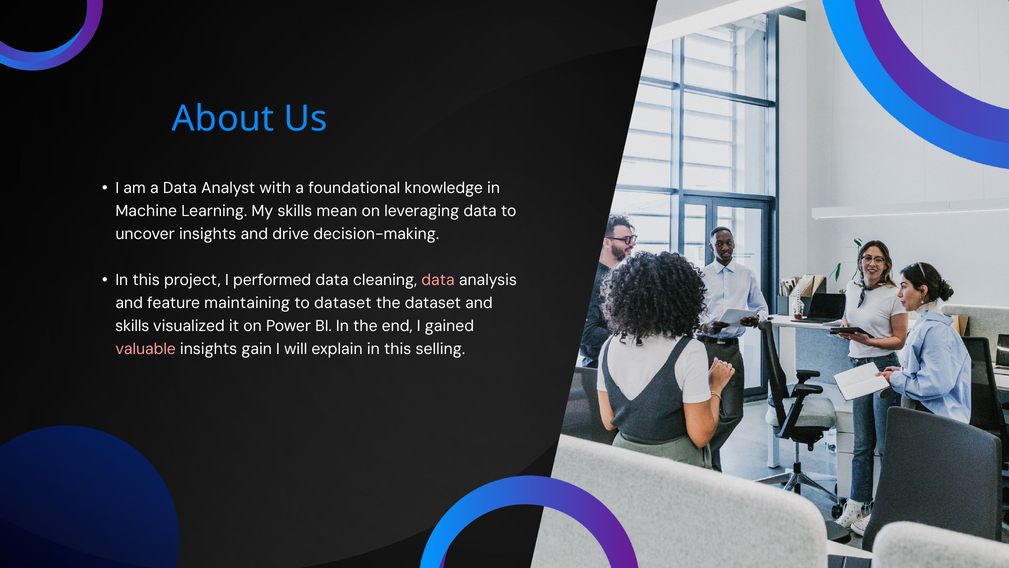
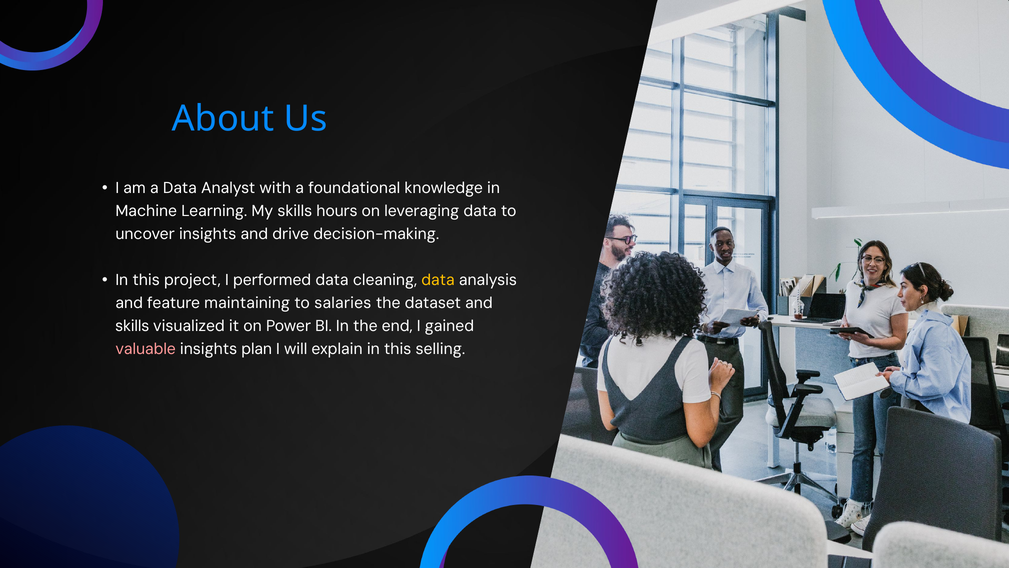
mean: mean -> hours (337, 211)
data colour: pink -> yellow (438, 280)
to dataset: dataset -> salaries (343, 303)
gain: gain -> plan (257, 349)
